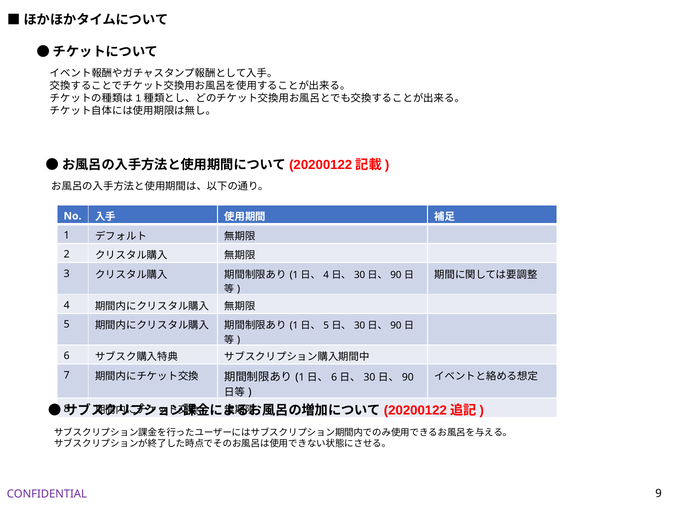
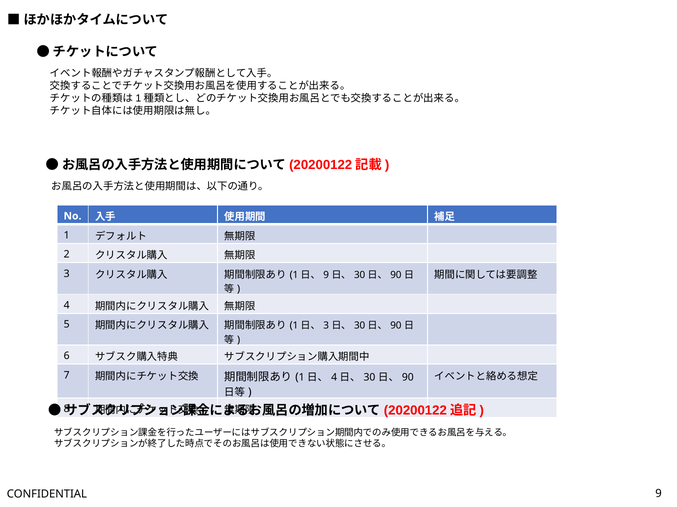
4: 4 -> 9 (326, 275)
5: 5 -> 3 (326, 326)
6: 6 -> 4 (334, 378)
CONFIDENTIAL colour: purple -> black (47, 495)
